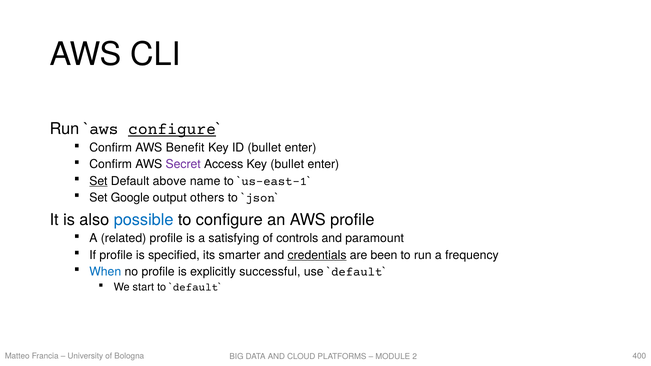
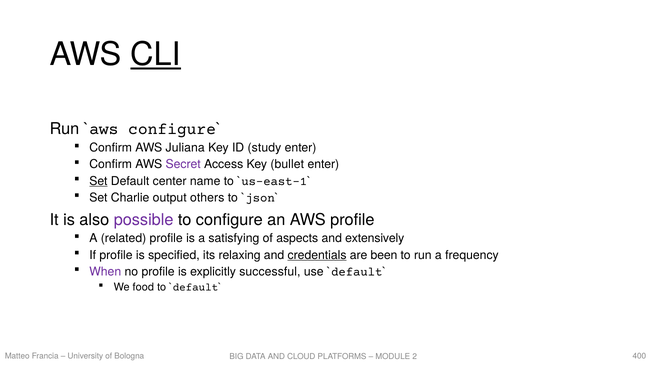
CLI underline: none -> present (156, 55)
configure underline: present -> none (172, 129)
Benefit: Benefit -> Juliana (185, 148)
ID bullet: bullet -> study (264, 148)
above: above -> center (170, 181)
Google: Google -> Charlie (130, 198)
possible colour: blue -> purple (144, 220)
controls: controls -> aspects (297, 239)
paramount: paramount -> extensively (375, 239)
smarter: smarter -> relaxing (240, 255)
When colour: blue -> purple (105, 272)
start: start -> food (143, 288)
